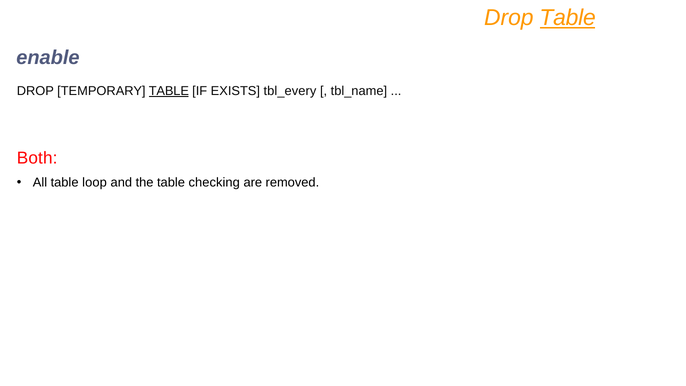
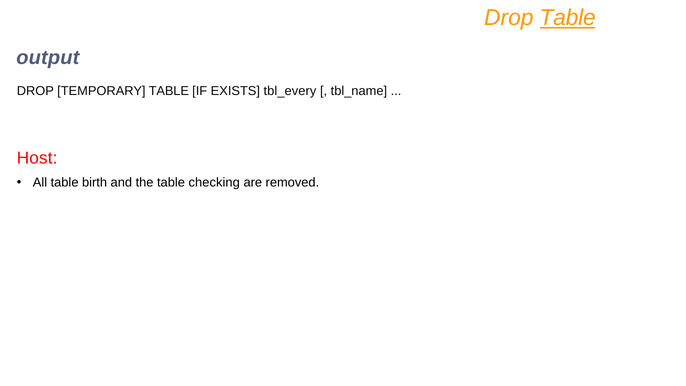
enable: enable -> output (48, 58)
TABLE underline: present -> none (169, 91)
Both: Both -> Host (37, 158)
loop: loop -> birth (95, 183)
